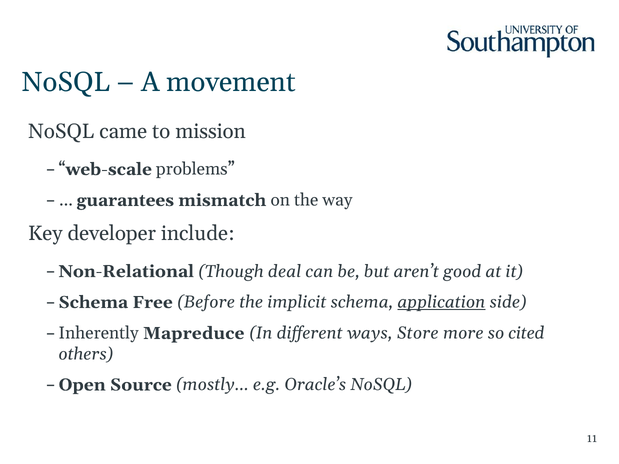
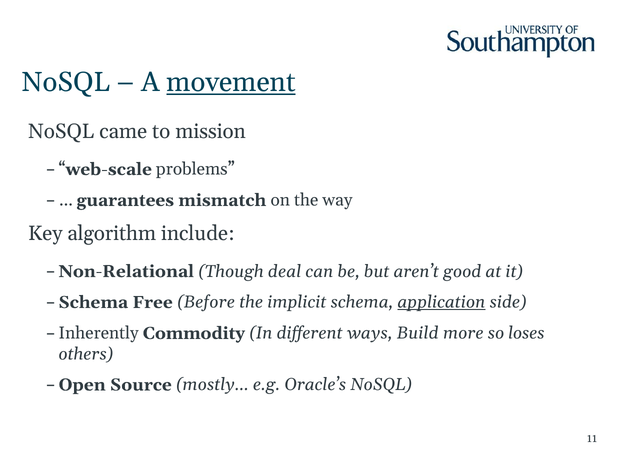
movement underline: none -> present (231, 82)
developer: developer -> algorithm (112, 234)
Mapreduce: Mapreduce -> Commodity (194, 333)
Store: Store -> Build (418, 333)
cited: cited -> loses (526, 333)
